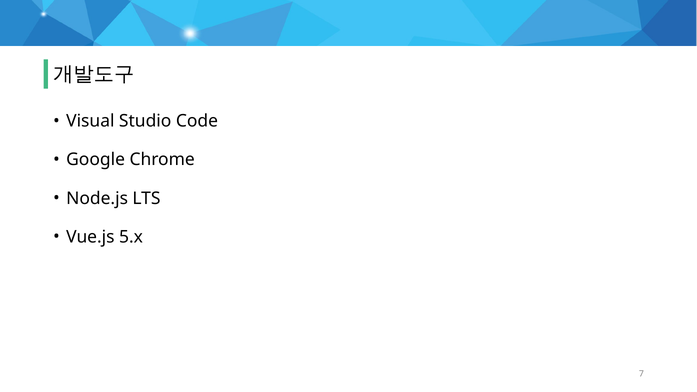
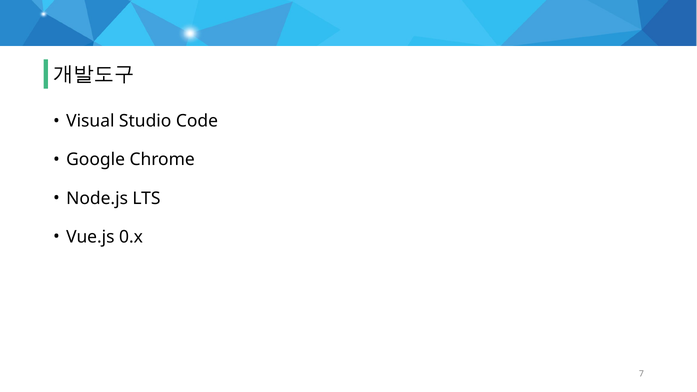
5.x: 5.x -> 0.x (131, 237)
